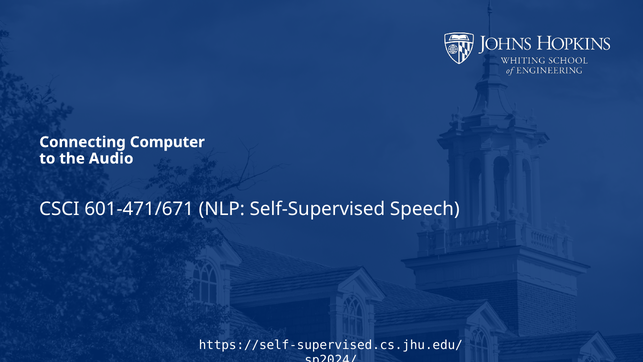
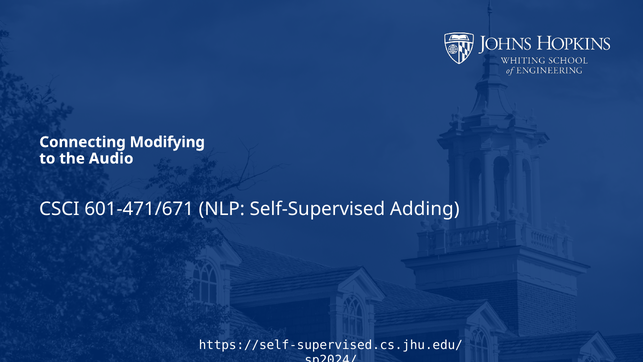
Computer: Computer -> Modifying (167, 142)
Speech: Speech -> Adding (425, 209)
